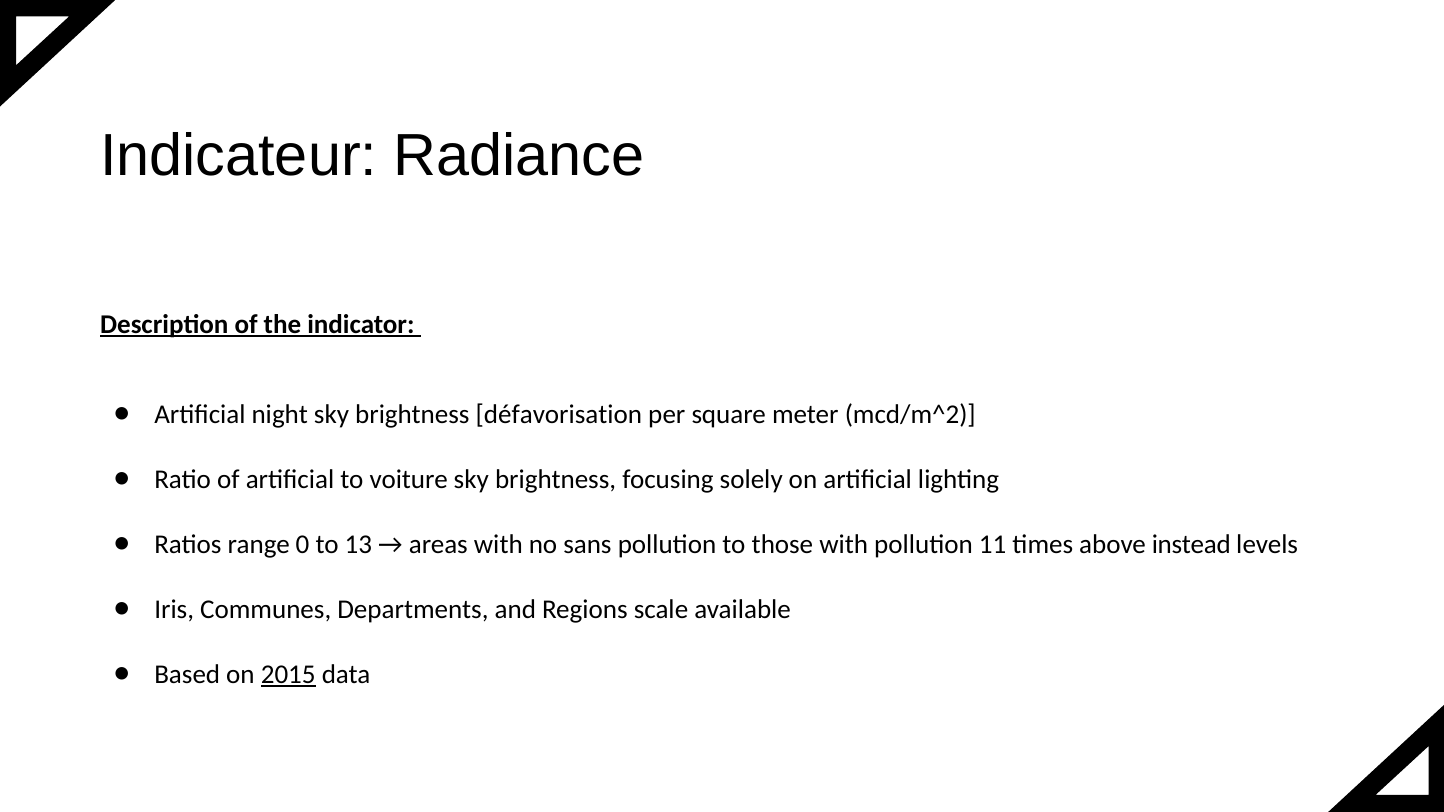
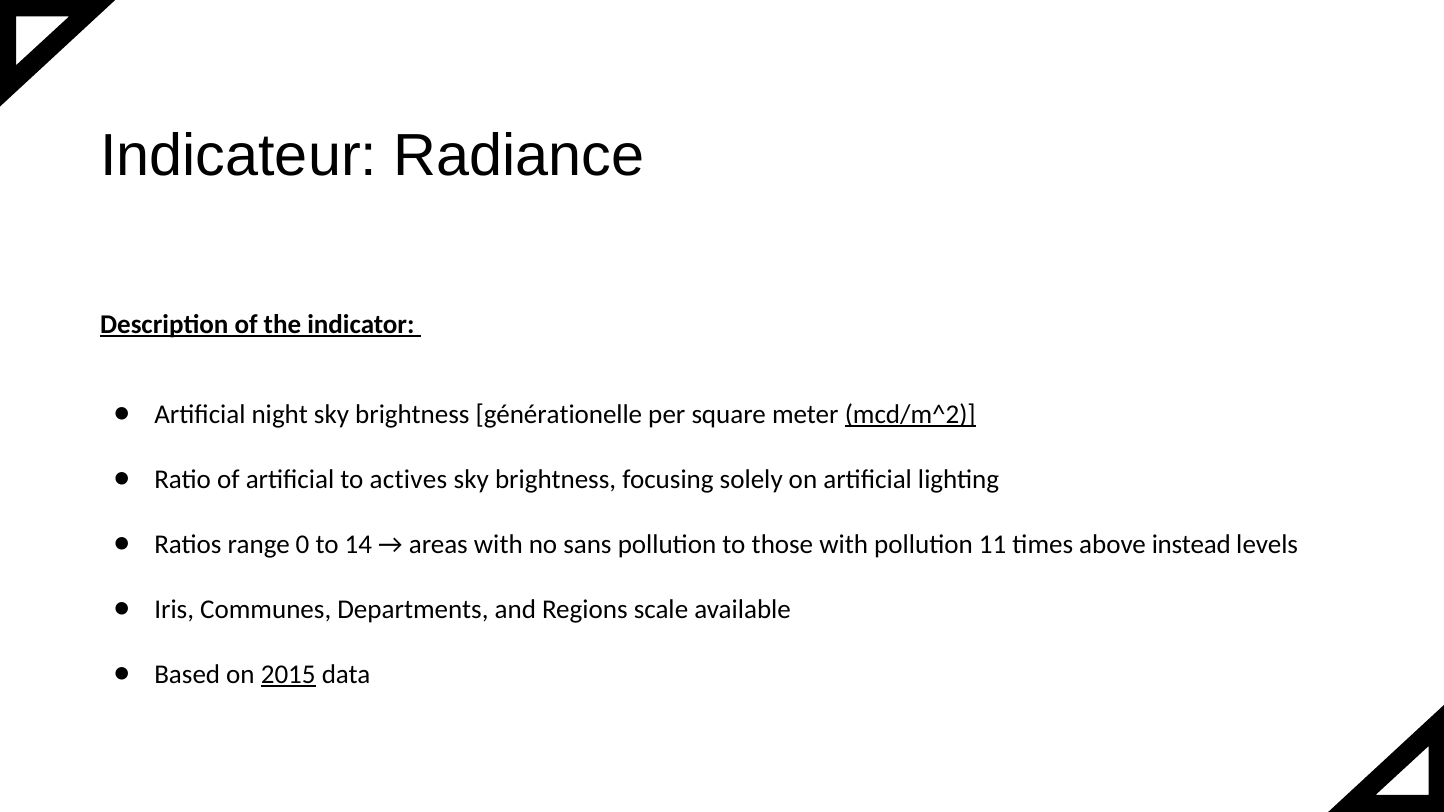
défavorisation: défavorisation -> générationelle (559, 415)
mcd/m^2 underline: none -> present (910, 415)
voiture: voiture -> actives (408, 480)
13: 13 -> 14 (358, 545)
